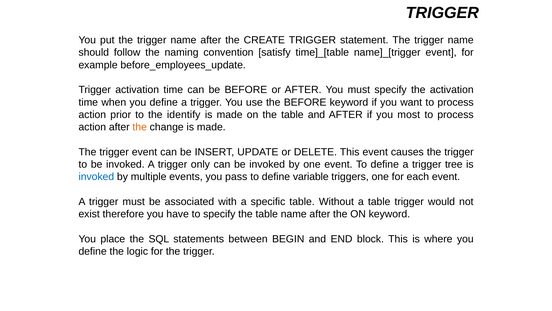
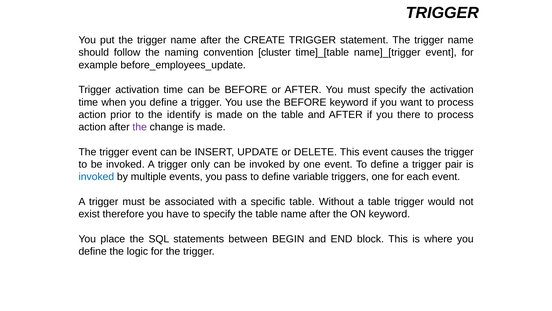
satisfy: satisfy -> cluster (275, 52)
most: most -> there (409, 115)
the colour: orange -> purple (140, 127)
tree: tree -> pair (454, 164)
